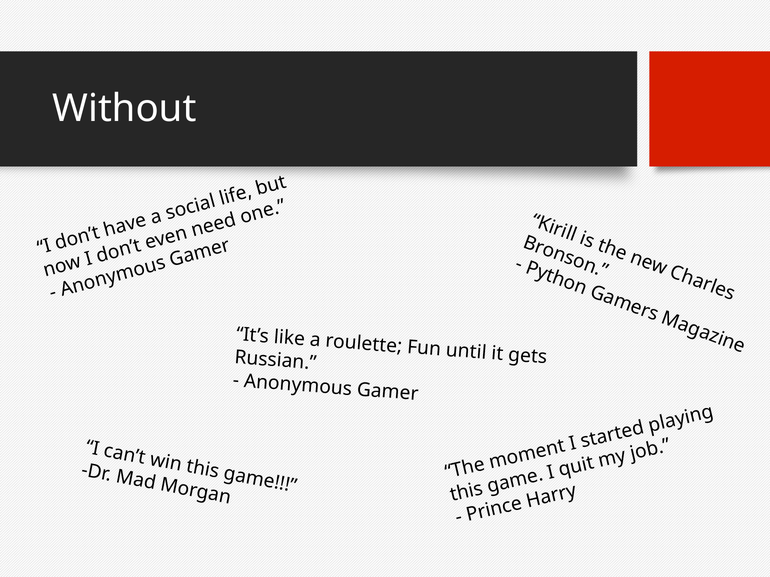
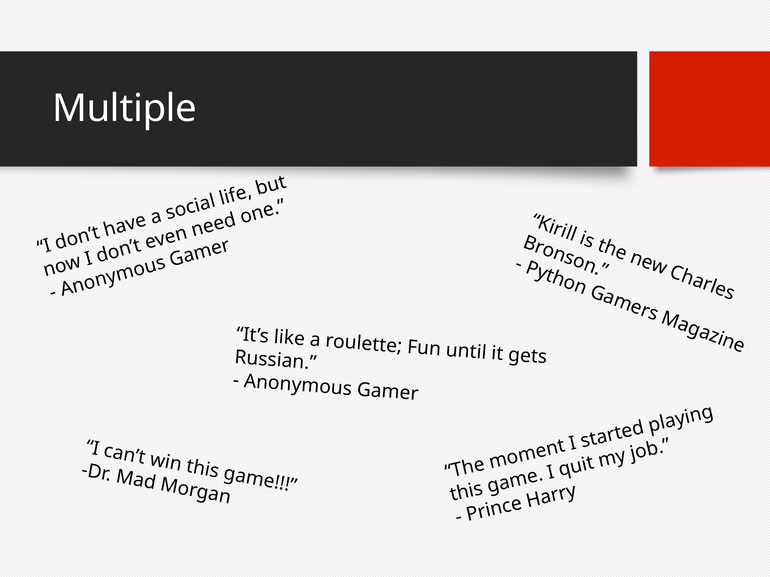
Without: Without -> Multiple (125, 109)
